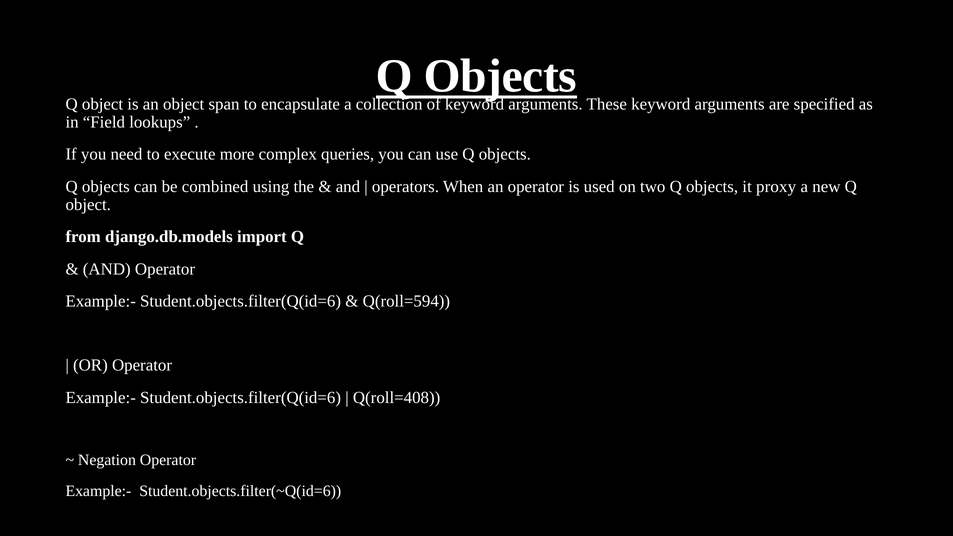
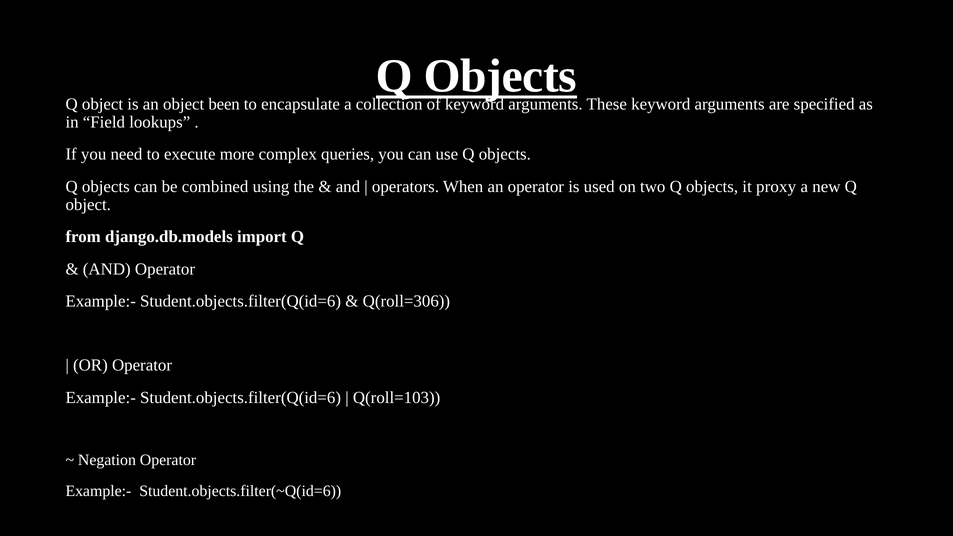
span: span -> been (224, 104)
Q(roll=594: Q(roll=594 -> Q(roll=306 (406, 301)
Q(roll=408: Q(roll=408 -> Q(roll=103 (397, 398)
